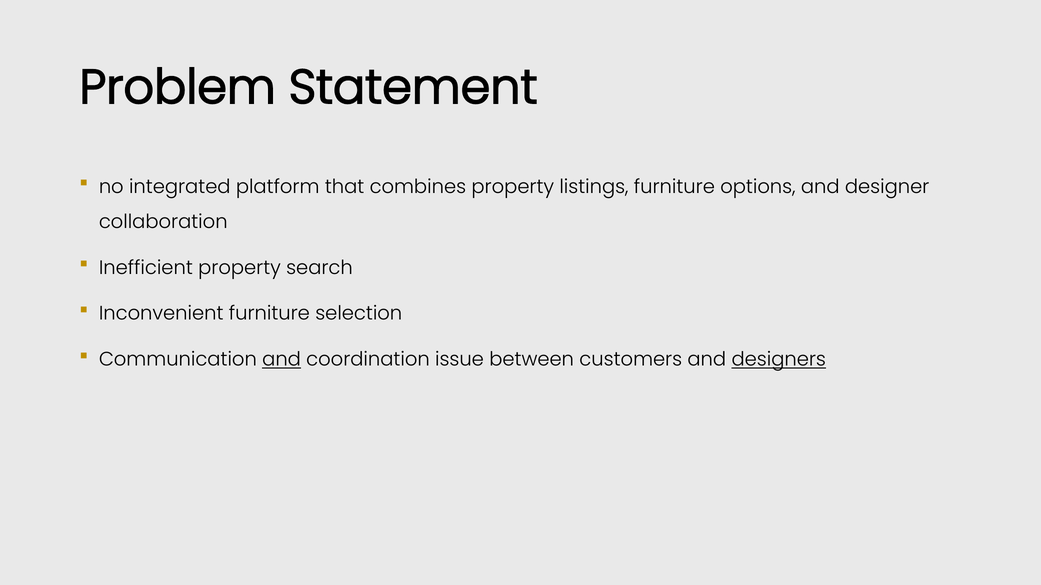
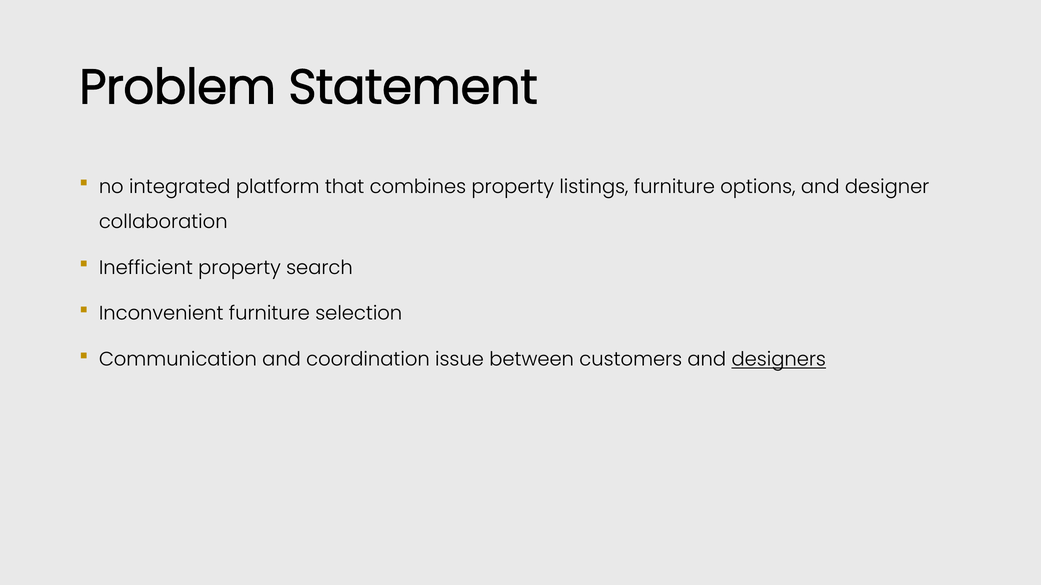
and underline: present -> none (282, 360)
